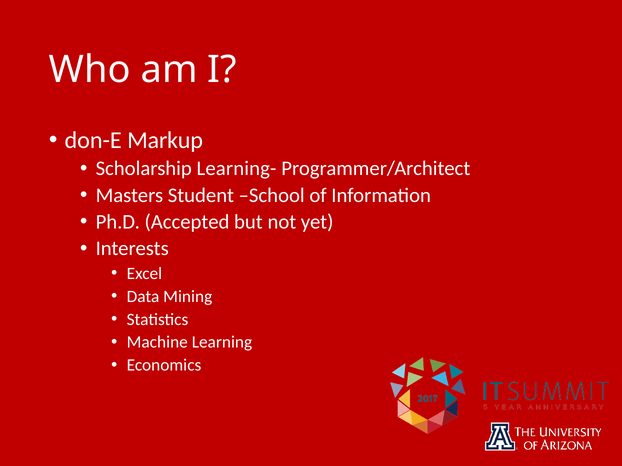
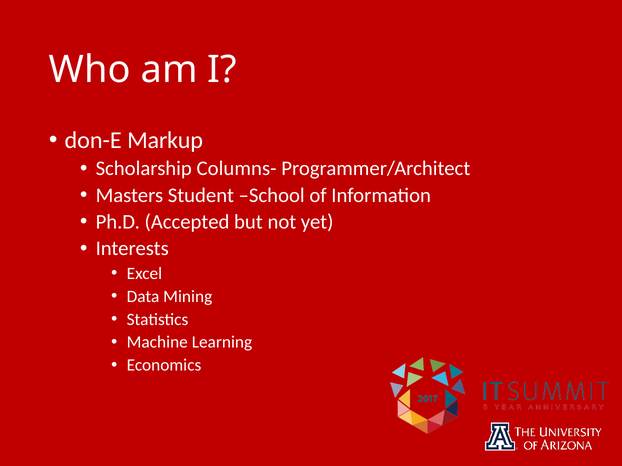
Learning-: Learning- -> Columns- (237, 169)
